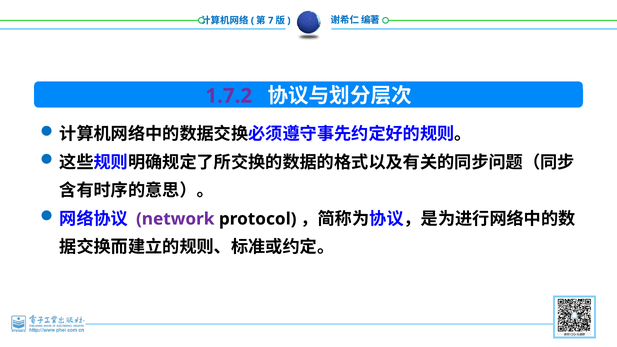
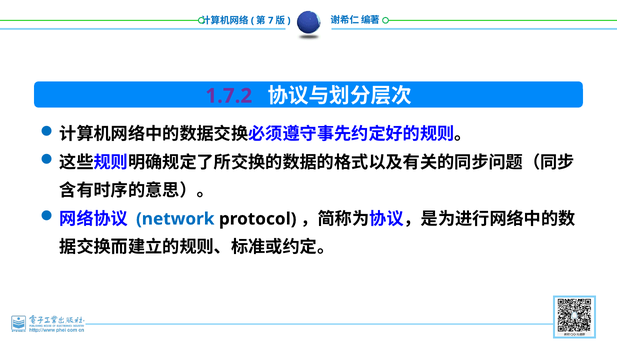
network colour: purple -> blue (175, 219)
